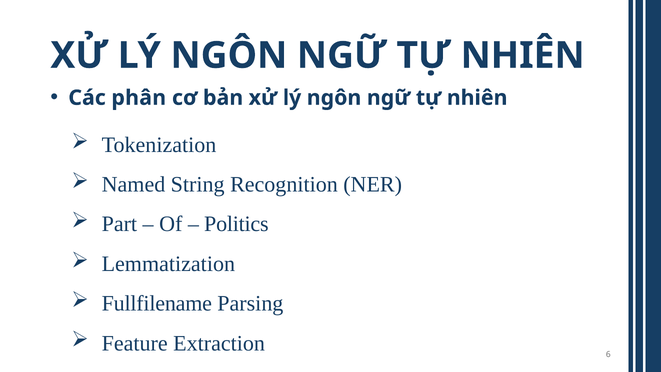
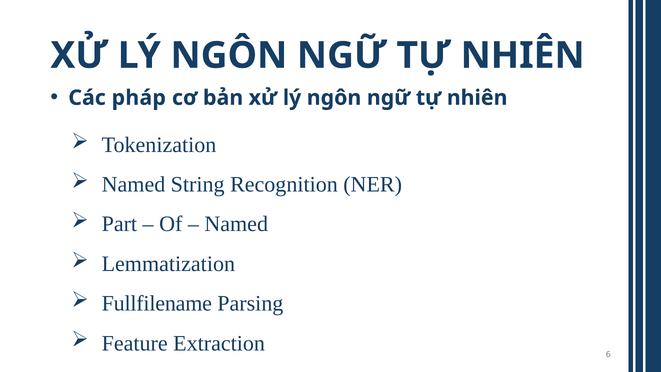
phân: phân -> pháp (139, 98)
Politics: Politics -> Named (236, 224)
